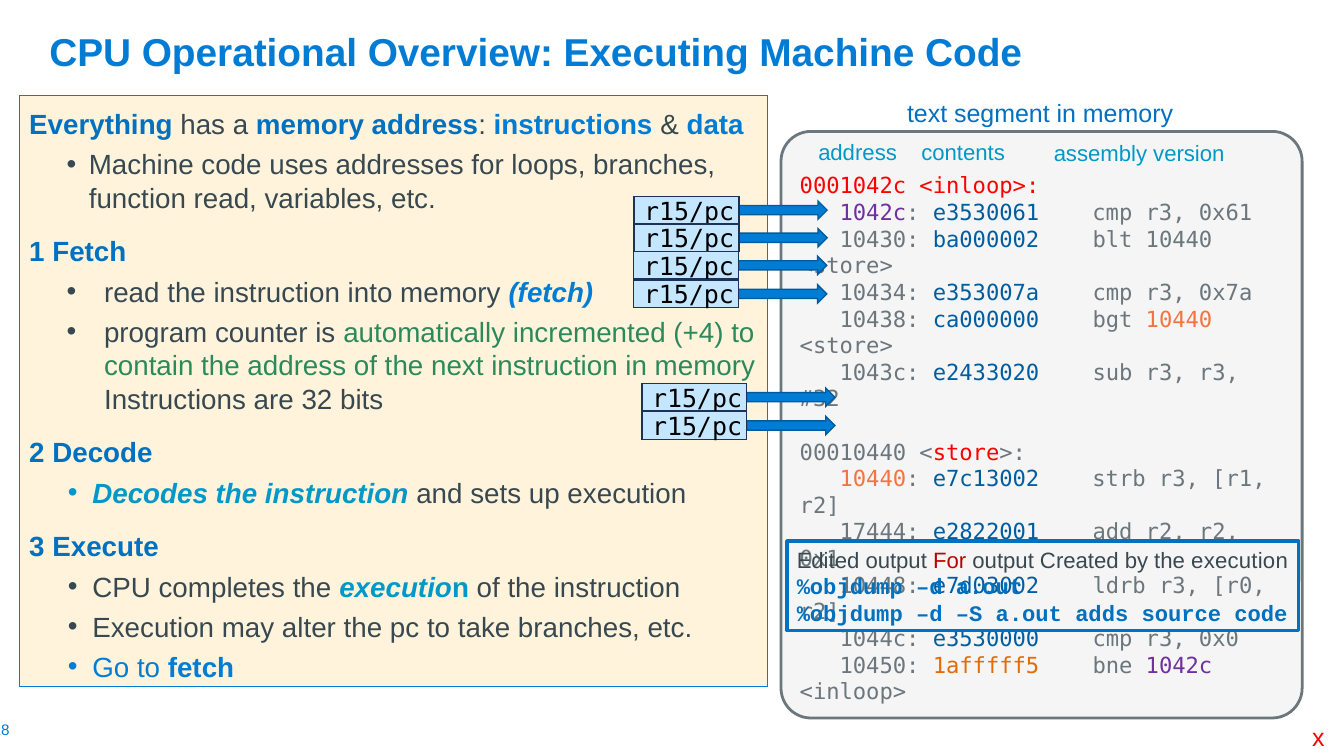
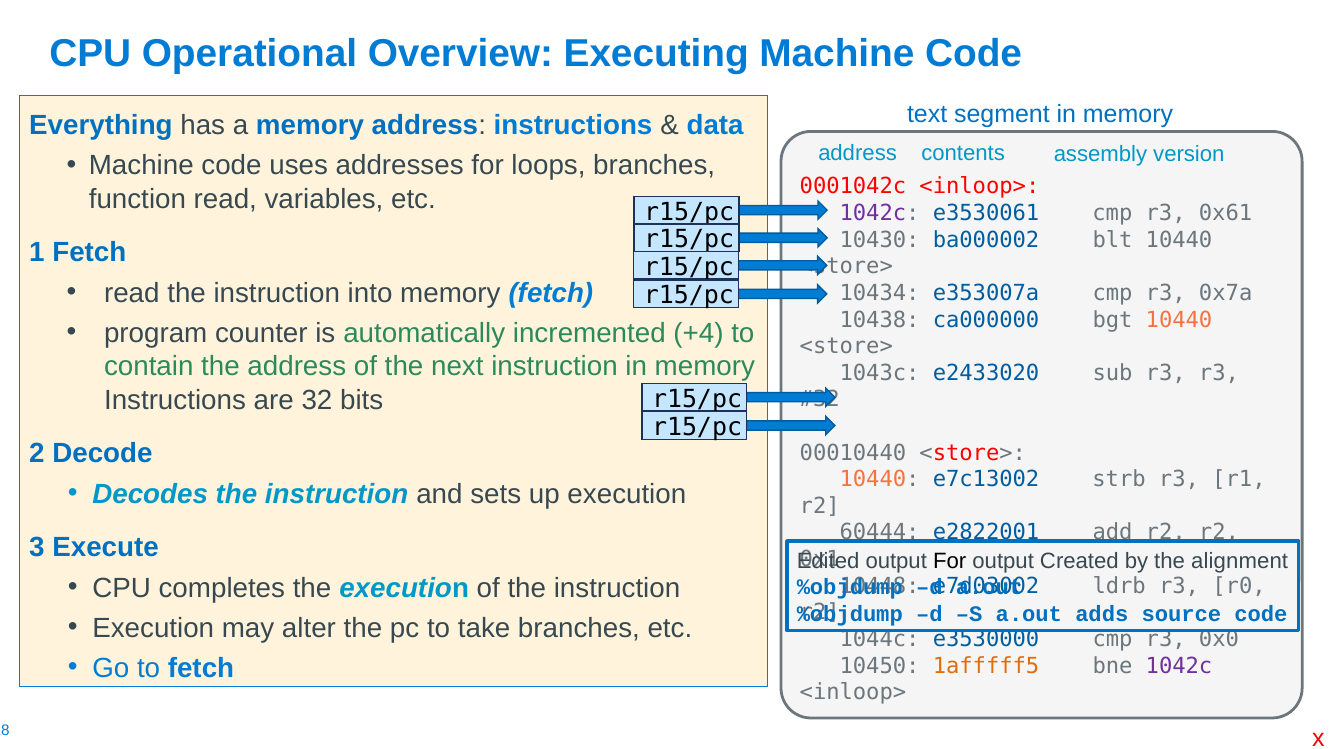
17444: 17444 -> 60444 (880, 532)
For colour: red -> black (950, 560)
by the execution: execution -> alignment (1240, 560)
